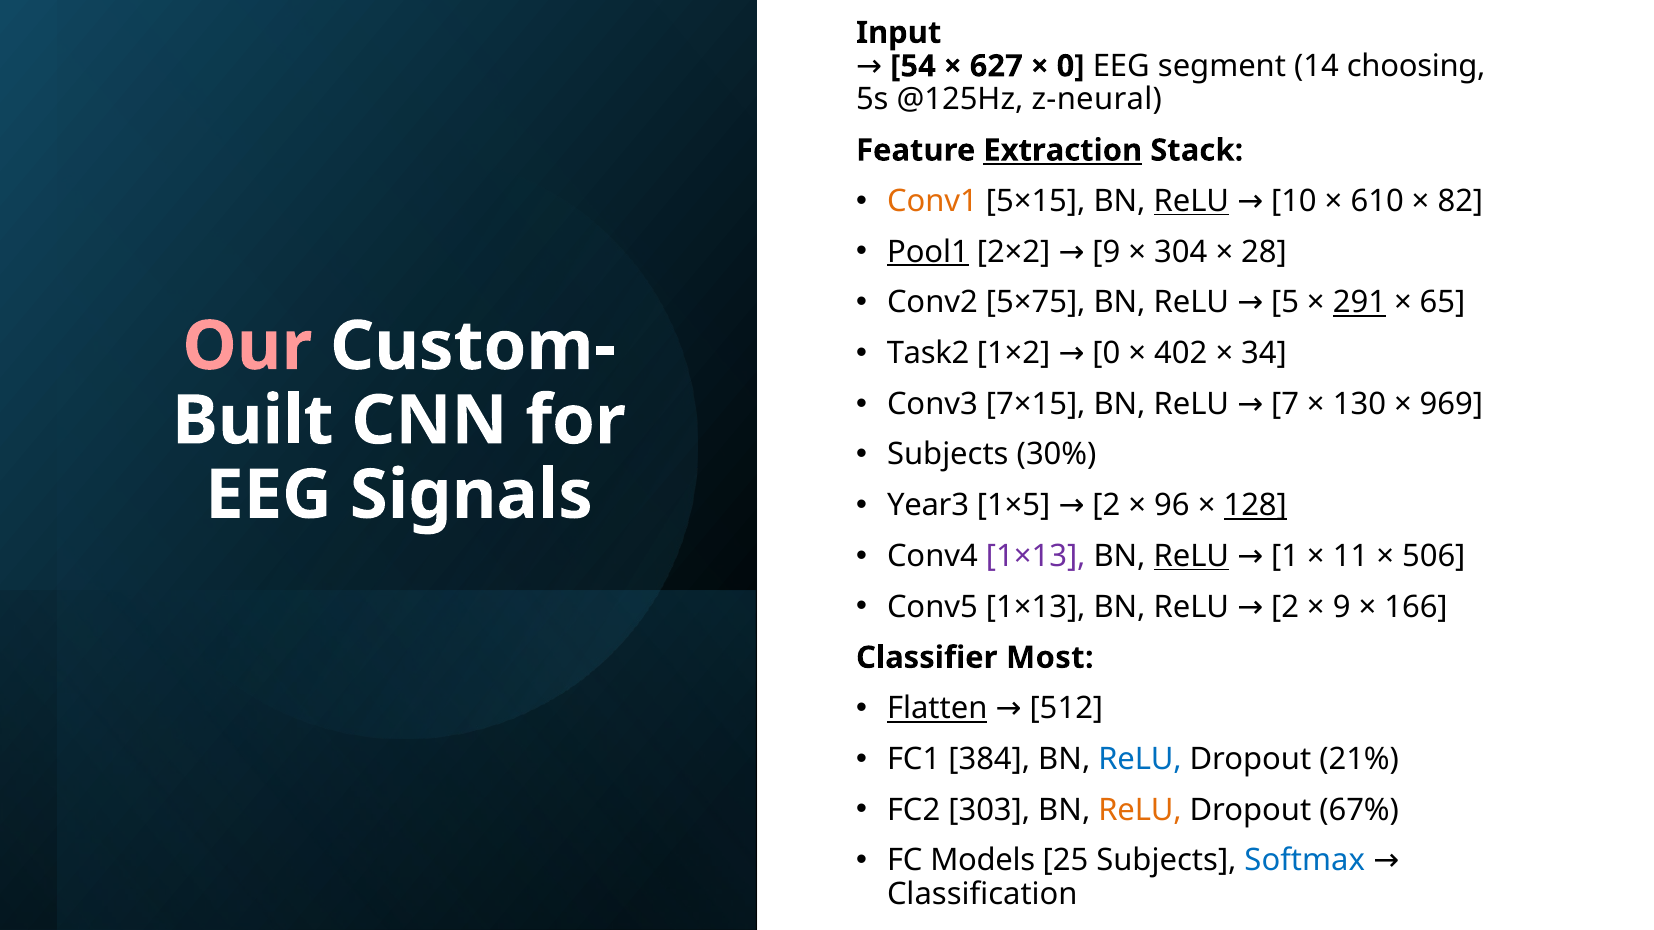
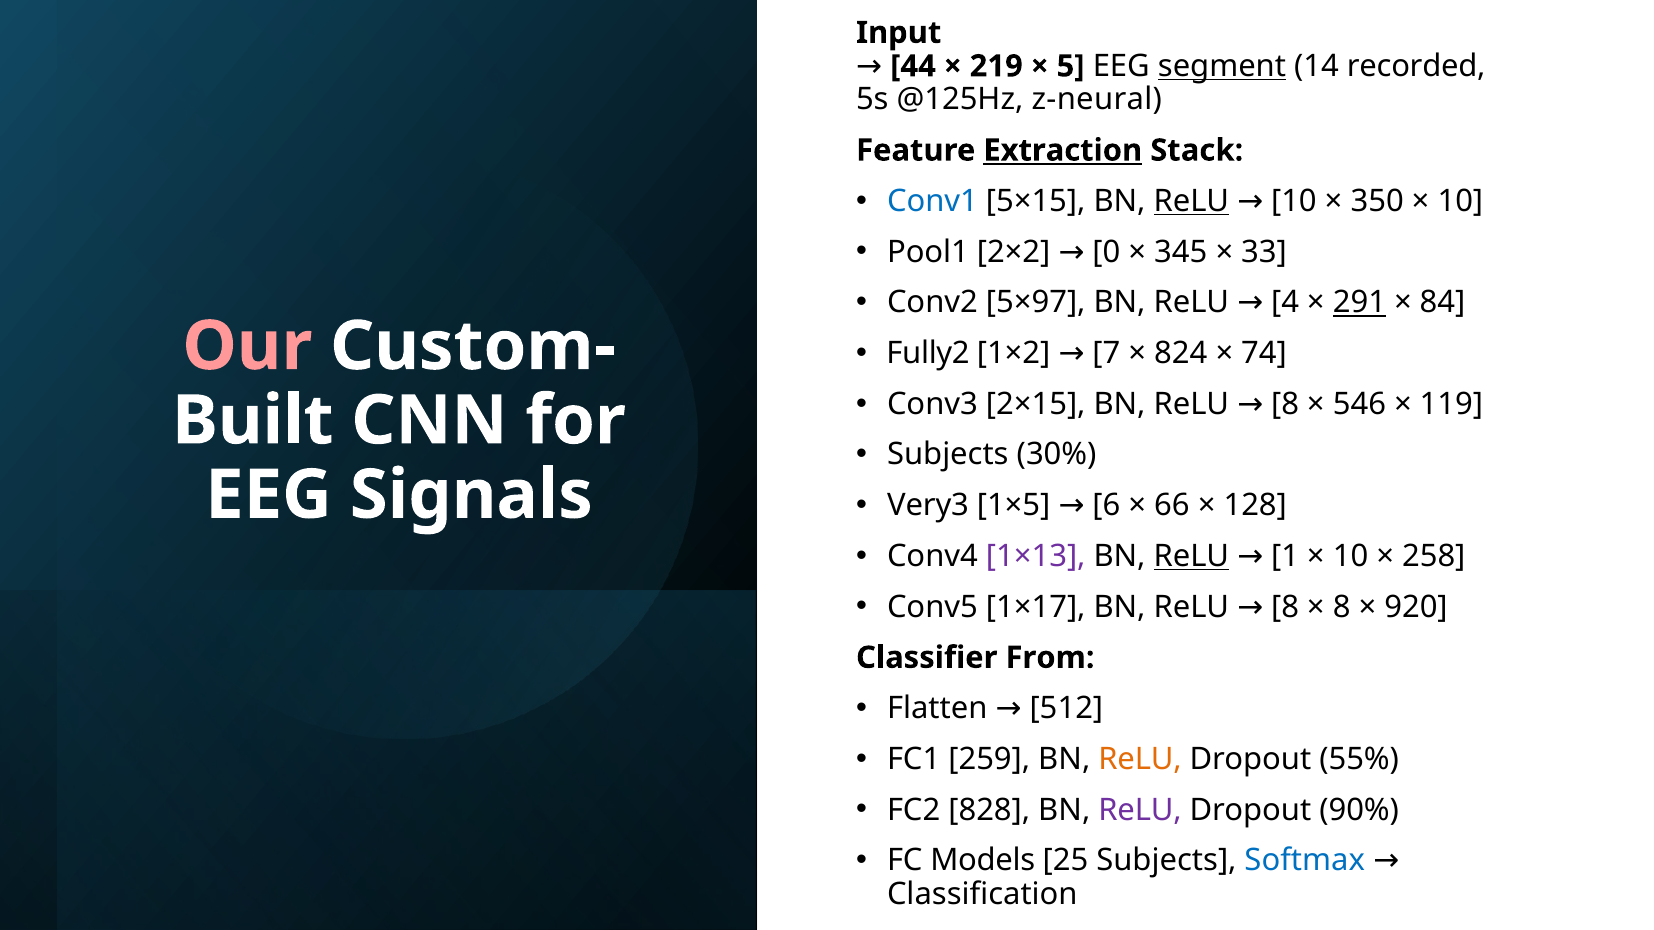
54: 54 -> 44 (913, 66)
627: 627 -> 219 (996, 66)
0: 0 -> 5 (1071, 66)
segment underline: none -> present (1222, 66)
choosing: choosing -> recorded (1416, 66)
Conv1 colour: orange -> blue (932, 201)
610: 610 -> 350 (1377, 201)
82: 82 -> 10 (1460, 201)
Pool1 underline: present -> none (928, 252)
2×2 9: 9 -> 0 (1106, 252)
304: 304 -> 345 (1181, 252)
28: 28 -> 33 (1264, 252)
5×75: 5×75 -> 5×97 (1036, 303)
5: 5 -> 4 (1285, 303)
65: 65 -> 84 (1443, 303)
Task2: Task2 -> Fully2 (928, 353)
1×2 0: 0 -> 7 (1106, 353)
402: 402 -> 824 (1181, 353)
34: 34 -> 74 (1264, 353)
7×15: 7×15 -> 2×15 (1036, 404)
7: 7 -> 8 (1285, 404)
130: 130 -> 546 (1359, 404)
969: 969 -> 119 (1451, 404)
Year3: Year3 -> Very3 (928, 506)
1×5 2: 2 -> 6 (1106, 506)
96: 96 -> 66 (1172, 506)
128 underline: present -> none (1255, 506)
11: 11 -> 10 (1351, 556)
506: 506 -> 258 (1434, 556)
Conv5 1×13: 1×13 -> 1×17 (1036, 607)
2: 2 -> 8 (1285, 607)
9: 9 -> 8 (1342, 607)
166: 166 -> 920 (1416, 607)
Most: Most -> From (1050, 658)
Flatten underline: present -> none (937, 709)
384: 384 -> 259 (989, 759)
ReLU colour: blue -> orange (1140, 759)
21%: 21% -> 55% (1359, 759)
303: 303 -> 828 (989, 810)
ReLU colour: orange -> purple (1140, 810)
67%: 67% -> 90% (1359, 810)
